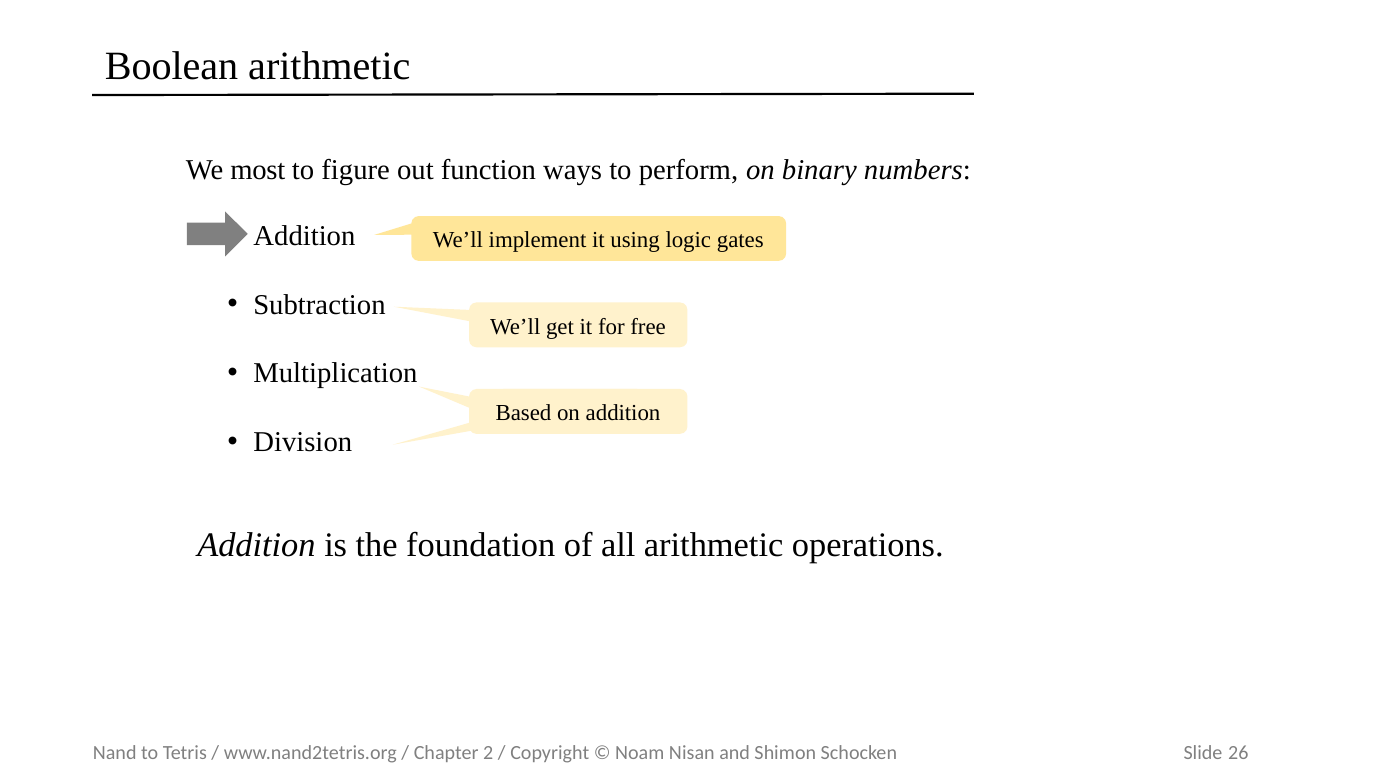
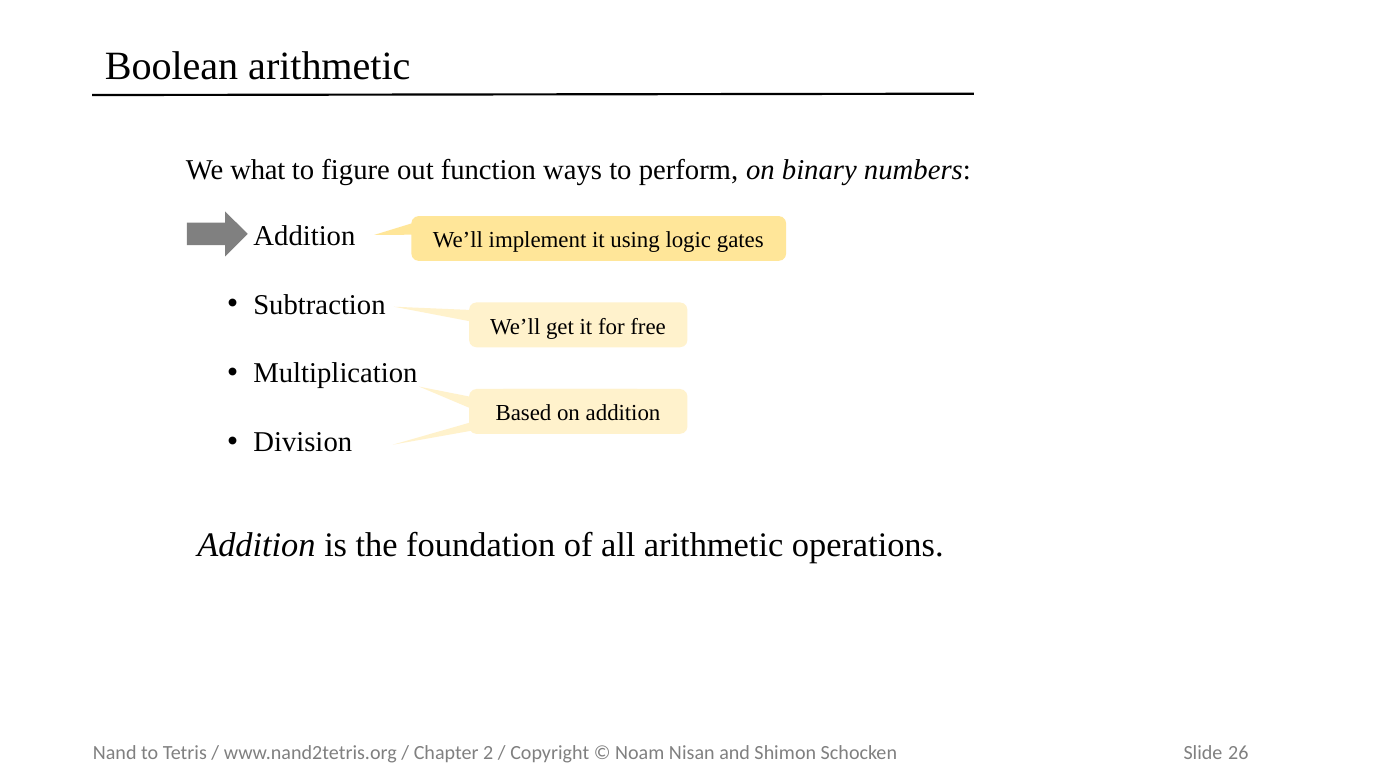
most: most -> what (258, 170)
